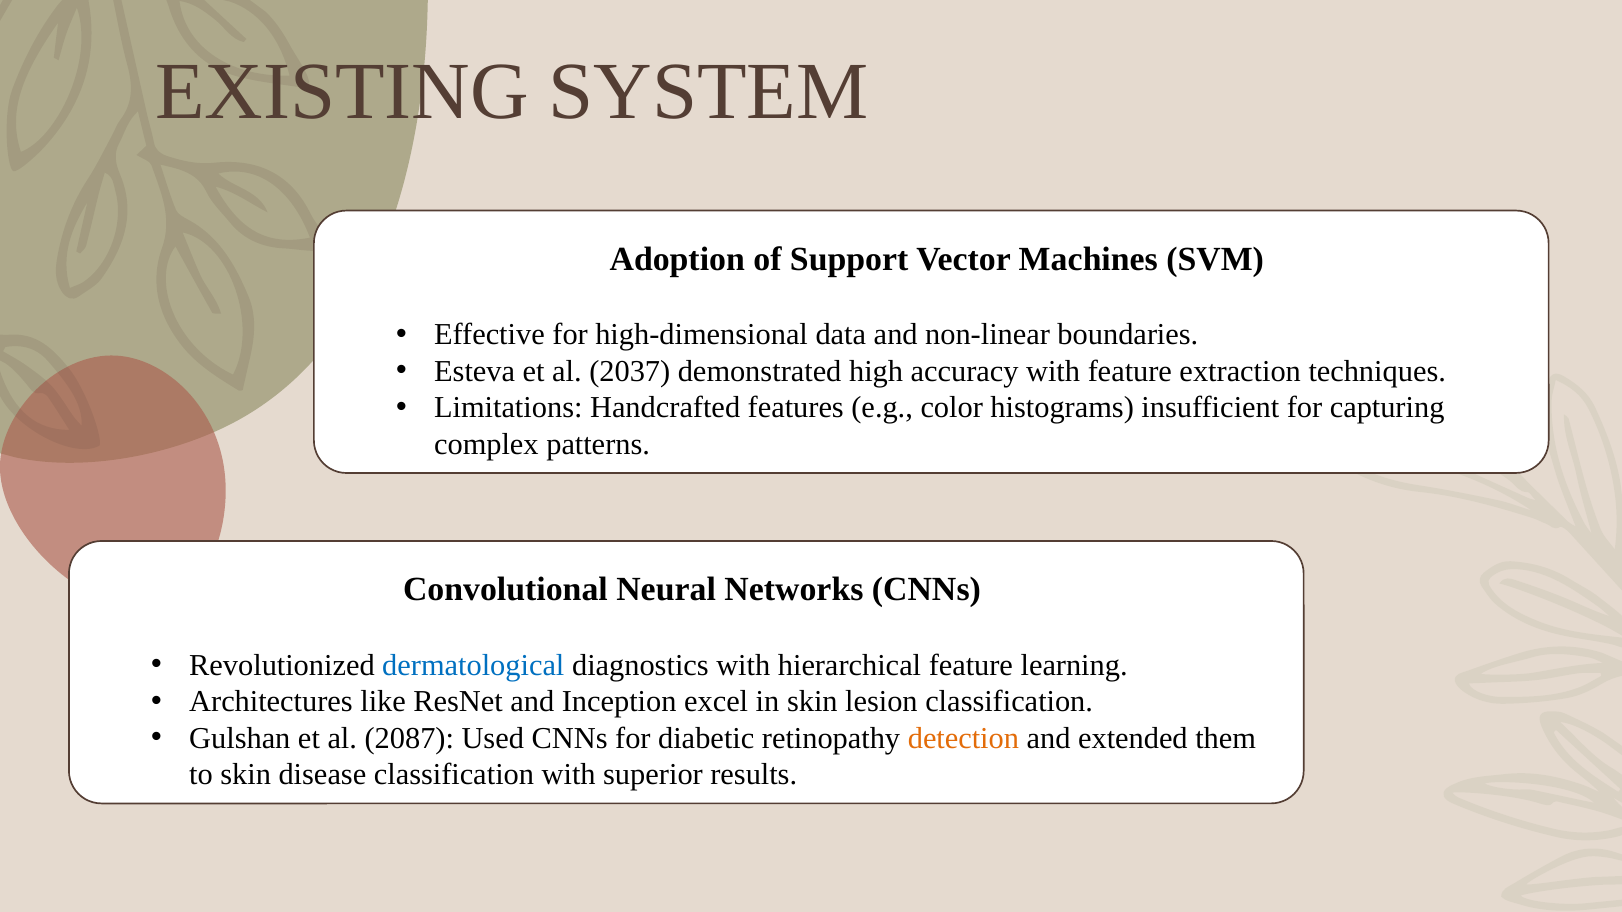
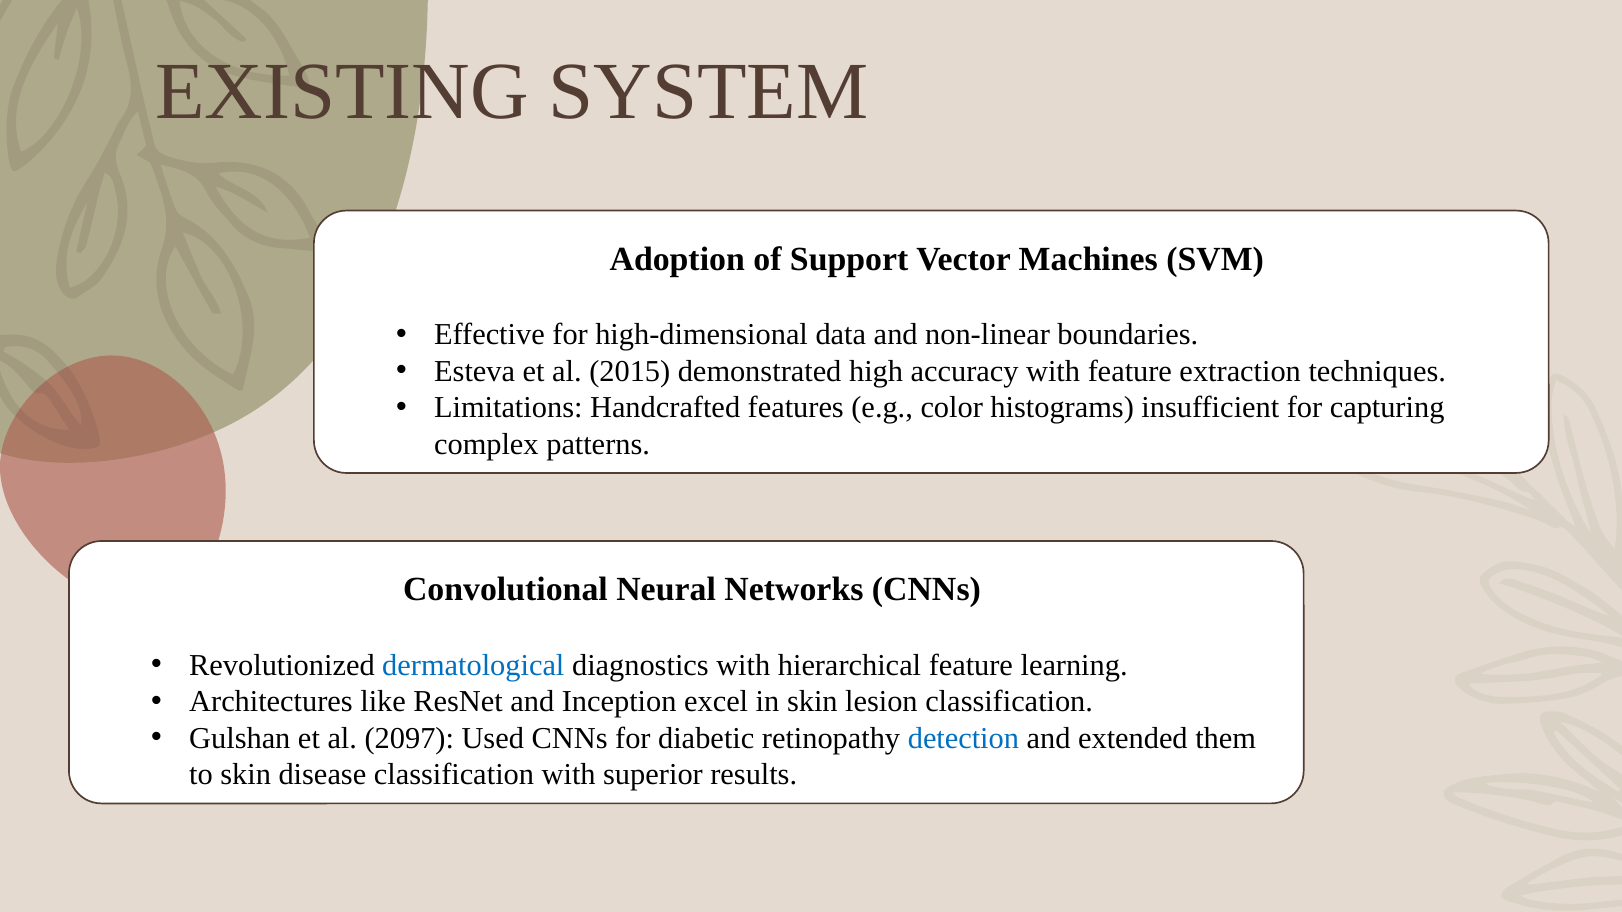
2037: 2037 -> 2015 (630, 371)
2087: 2087 -> 2097 (409, 738)
detection colour: orange -> blue (963, 738)
